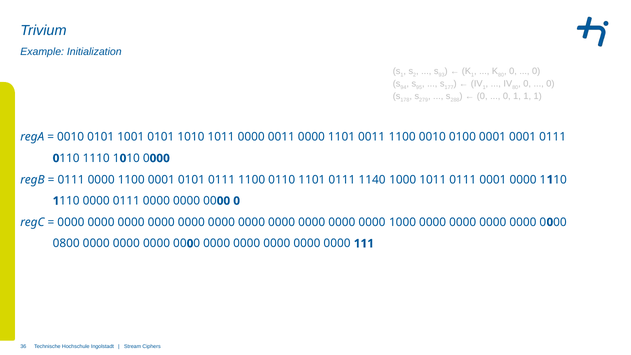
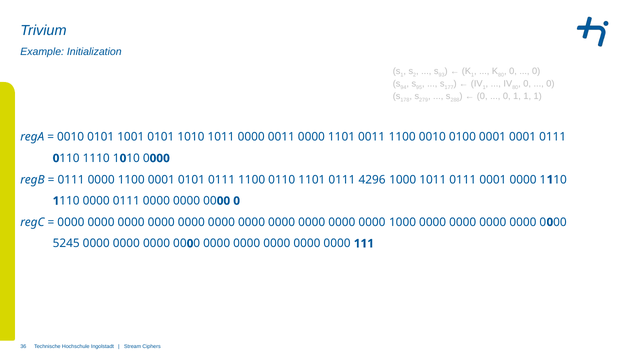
1140: 1140 -> 4296 (372, 180)
0800: 0800 -> 5245 (66, 243)
